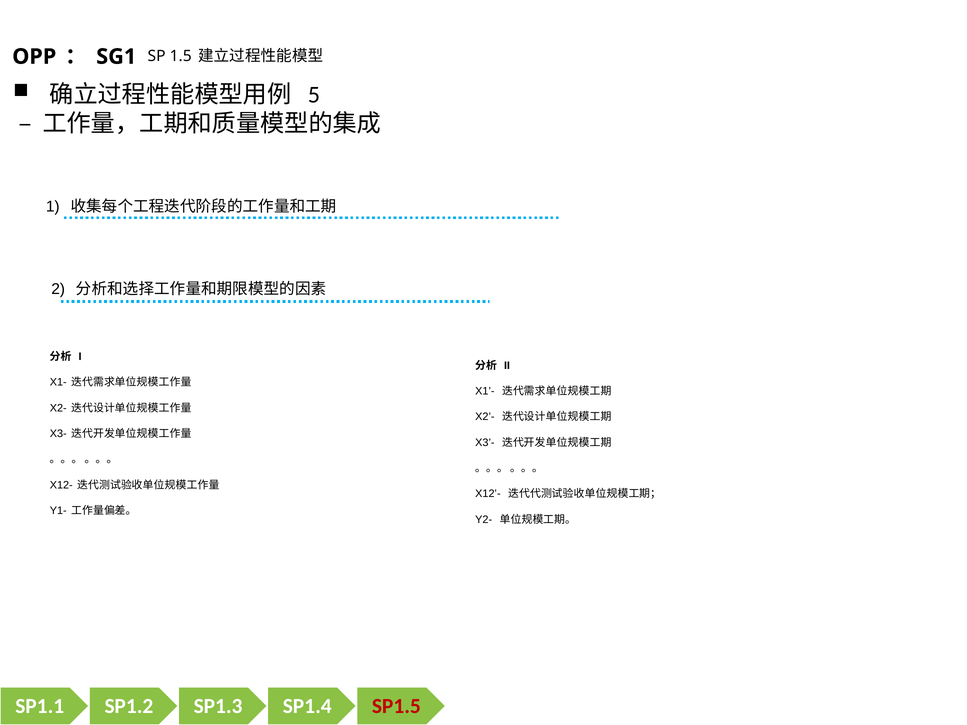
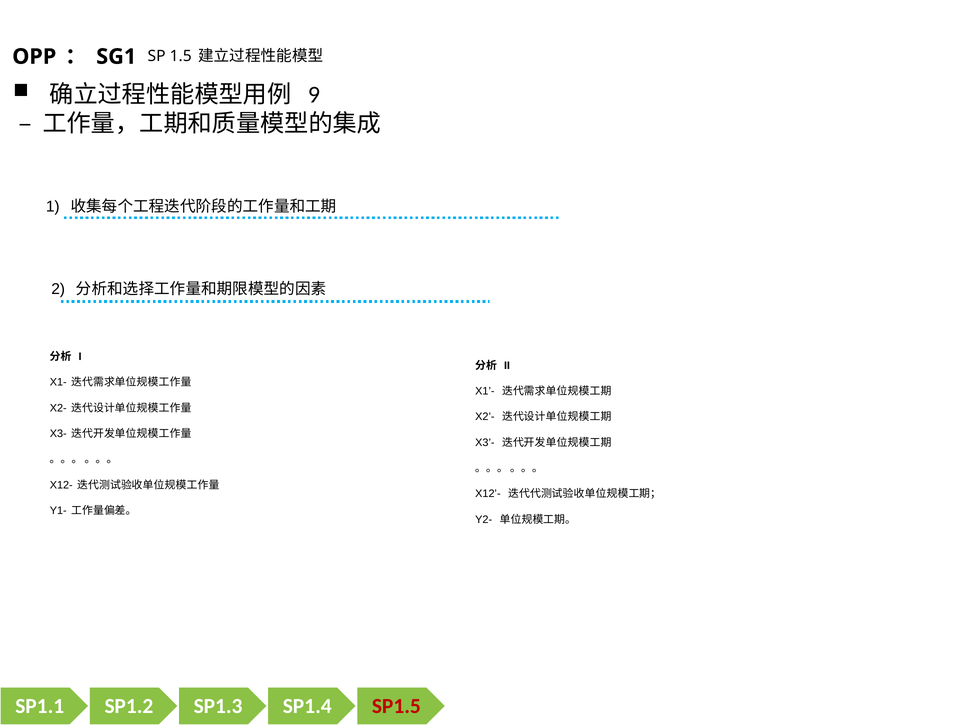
5: 5 -> 9 (314, 95)
